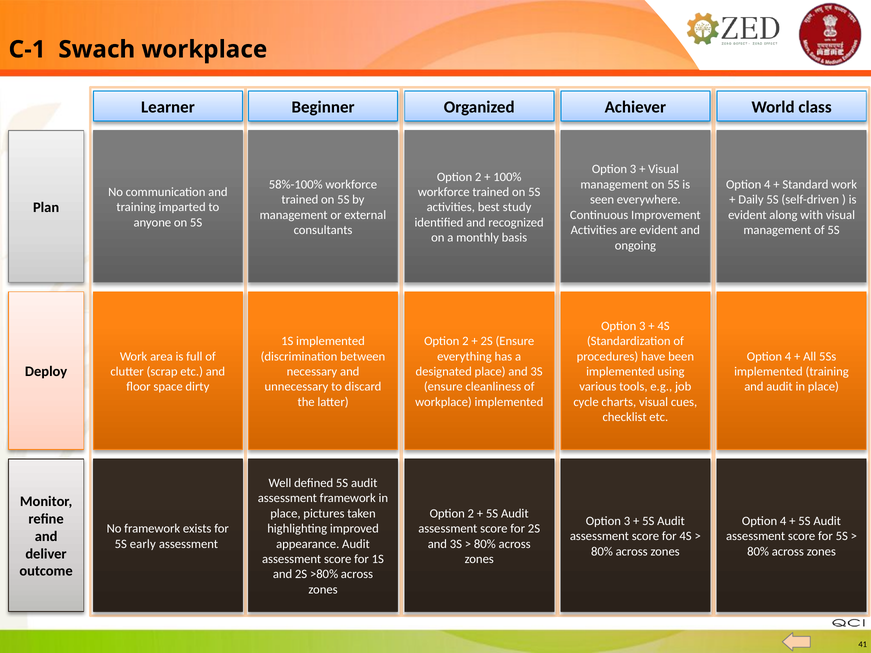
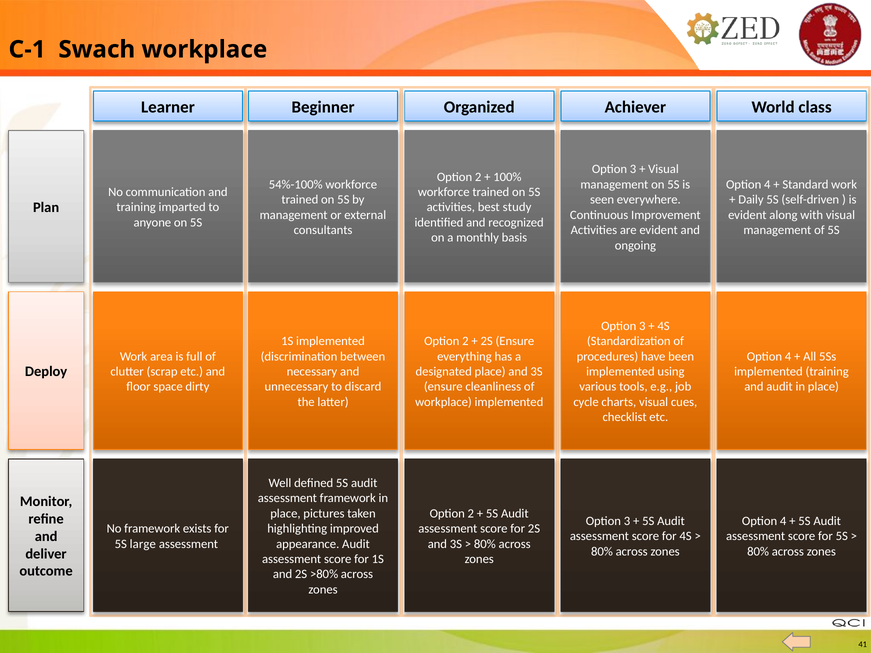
58%-100%: 58%-100% -> 54%-100% (296, 185)
early: early -> large (143, 544)
